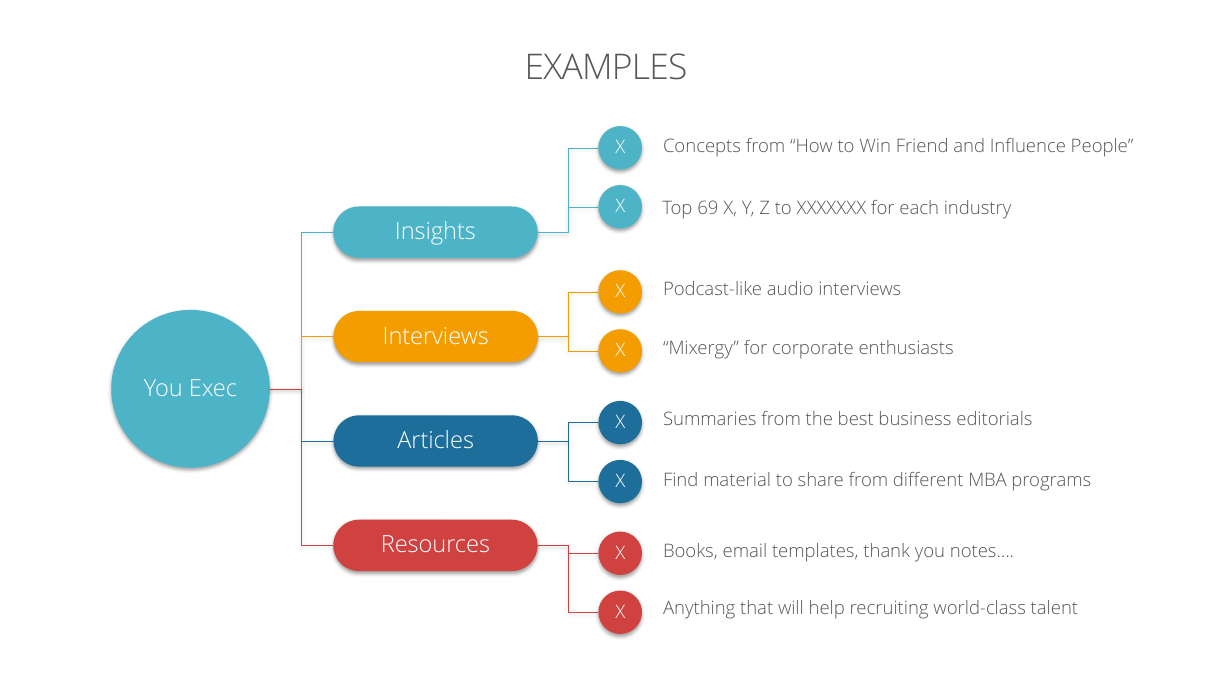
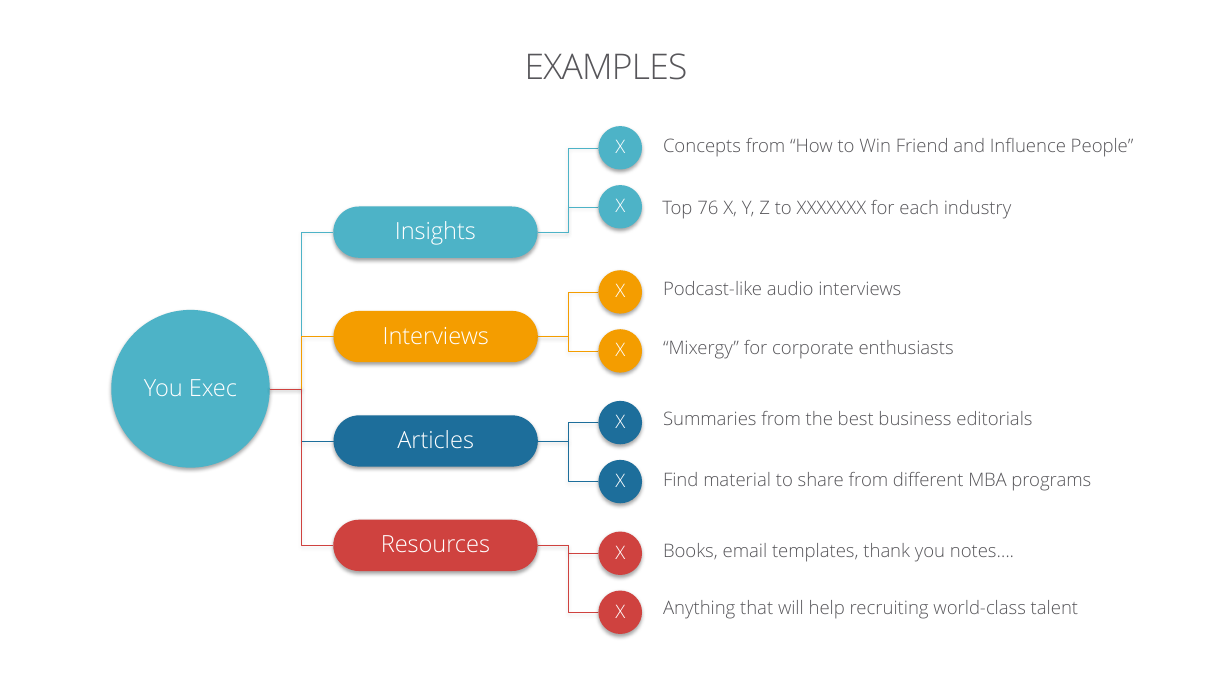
69: 69 -> 76 (708, 208)
